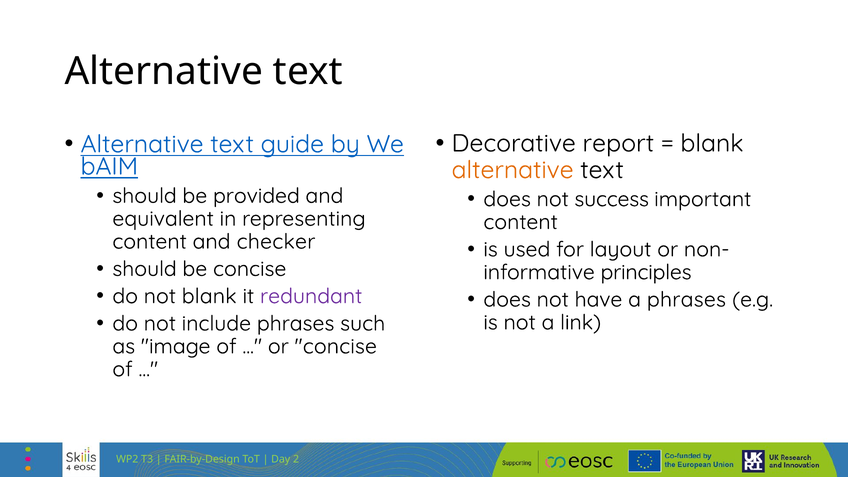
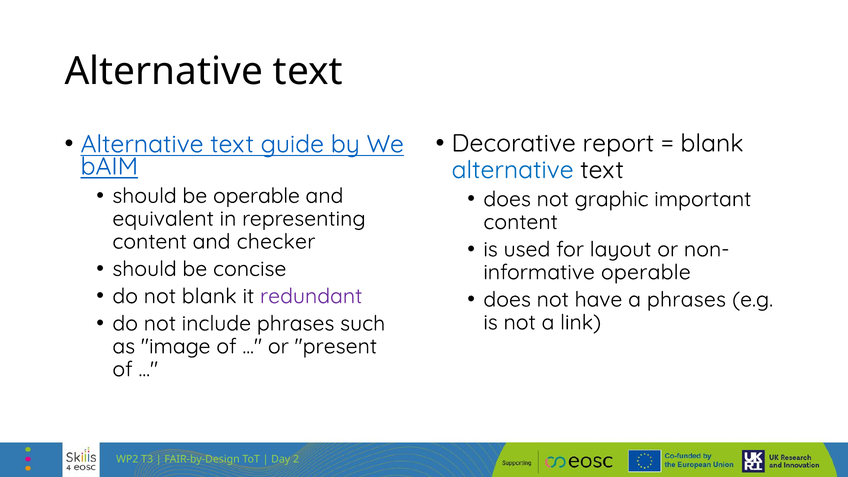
alternative colour: orange -> blue (513, 170)
be provided: provided -> operable (256, 196)
success: success -> graphic (612, 199)
principles: principles -> operable (646, 272)
or concise: concise -> present (336, 346)
